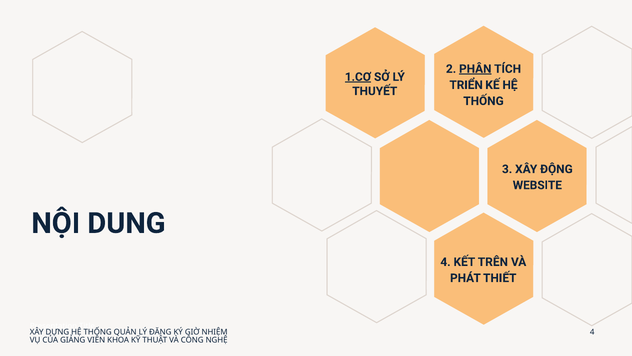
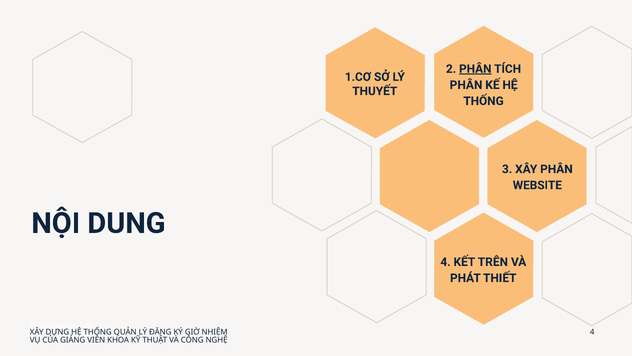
1.CƠ underline: present -> none (358, 77)
TRIỂN: TRIỂN -> PHÂN (466, 85)
XÂY ĐỘNG: ĐỘNG -> PHÂN (556, 169)
